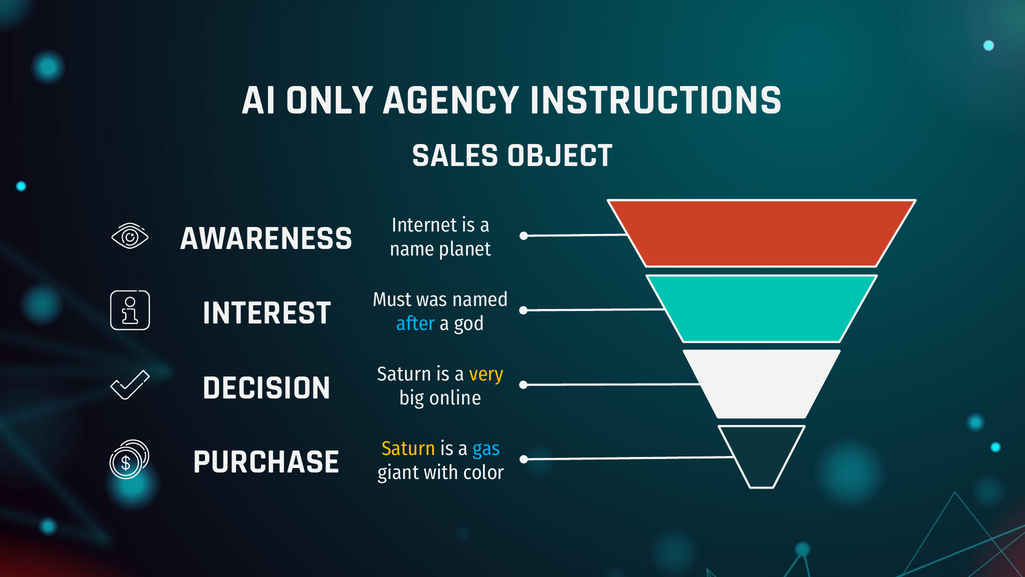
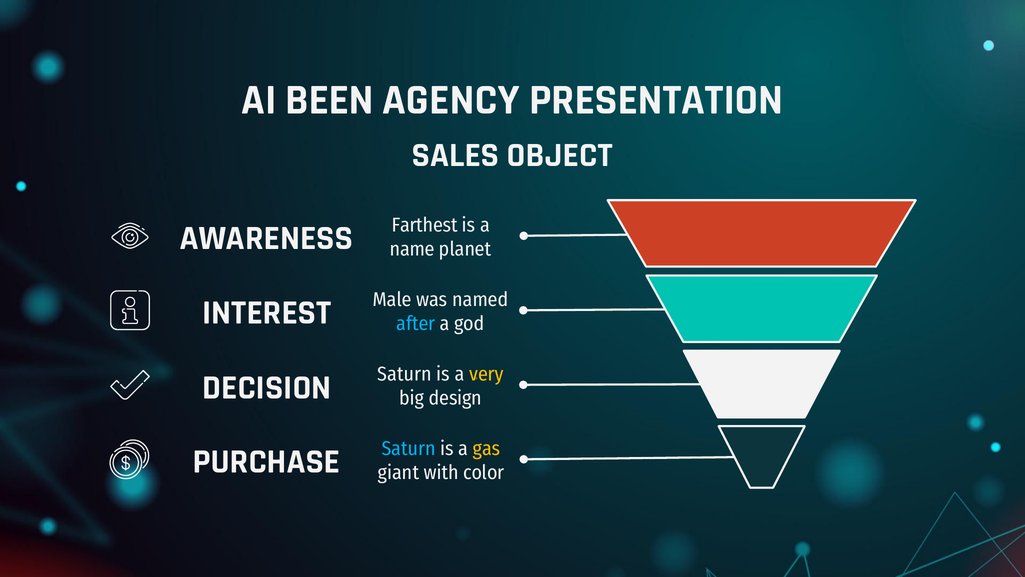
ONLY: ONLY -> BEEN (330, 99)
INSTRUCTIONS: INSTRUCTIONS -> PRESENTATION (656, 99)
Internet: Internet -> Farthest (425, 225)
Must: Must -> Male (392, 300)
online: online -> design (455, 398)
Saturn colour: yellow -> light blue (409, 448)
gas colour: light blue -> yellow (487, 448)
